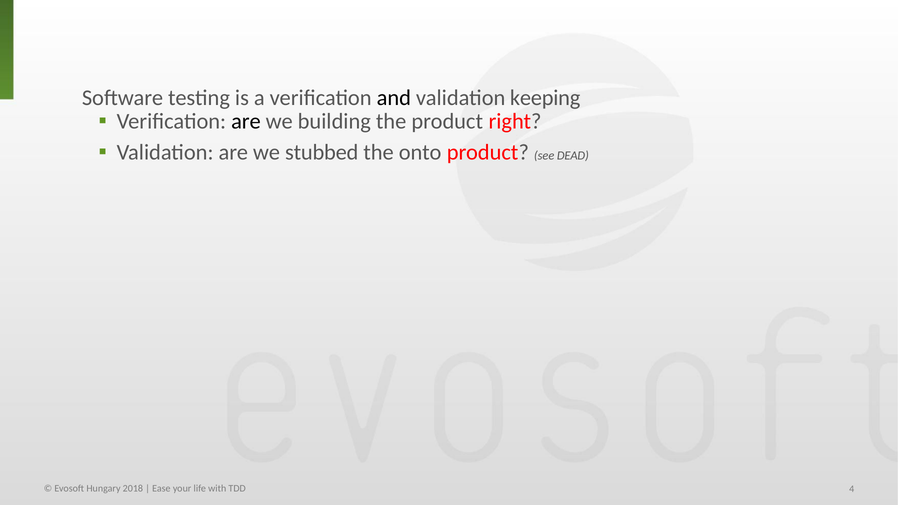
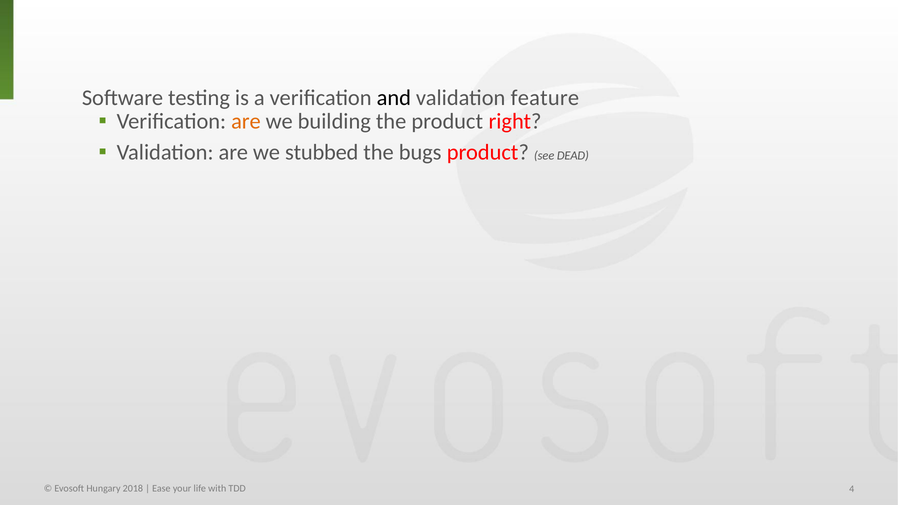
keeping: keeping -> feature (545, 98)
are colour: black -> orange (246, 122)
onto: onto -> bugs (420, 152)
